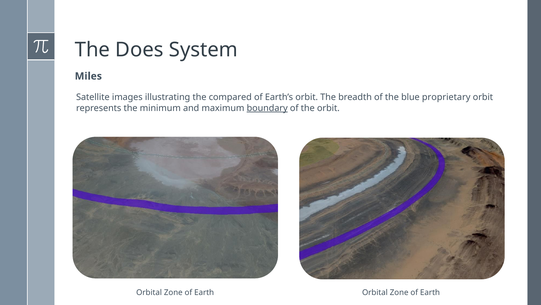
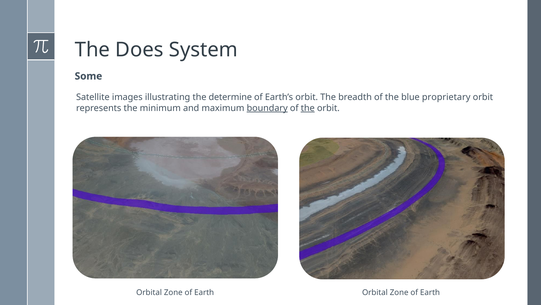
Miles: Miles -> Some (88, 76)
compared: compared -> determine (230, 97)
the underline: none -> present (308, 108)
